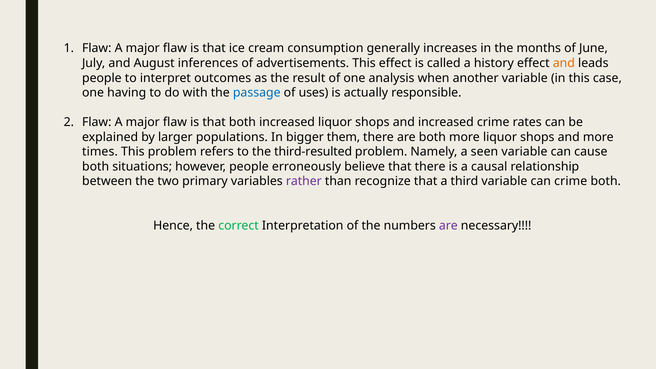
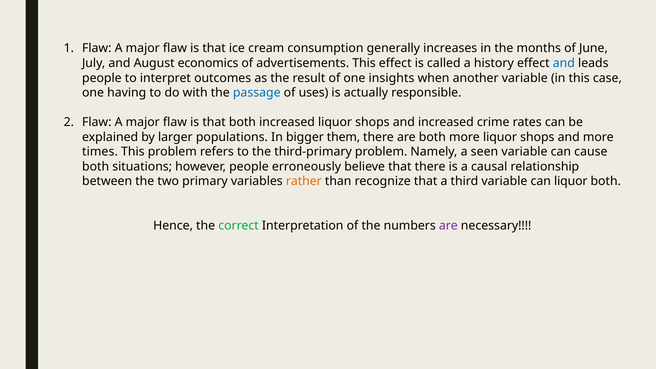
inferences: inferences -> economics (208, 63)
and colour: orange -> blue (564, 63)
analysis: analysis -> insights (391, 78)
third-resulted: third-resulted -> third-primary (313, 152)
rather colour: purple -> orange (304, 181)
can crime: crime -> liquor (571, 181)
